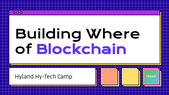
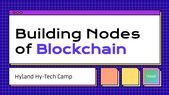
Where: Where -> Nodes (113, 34)
